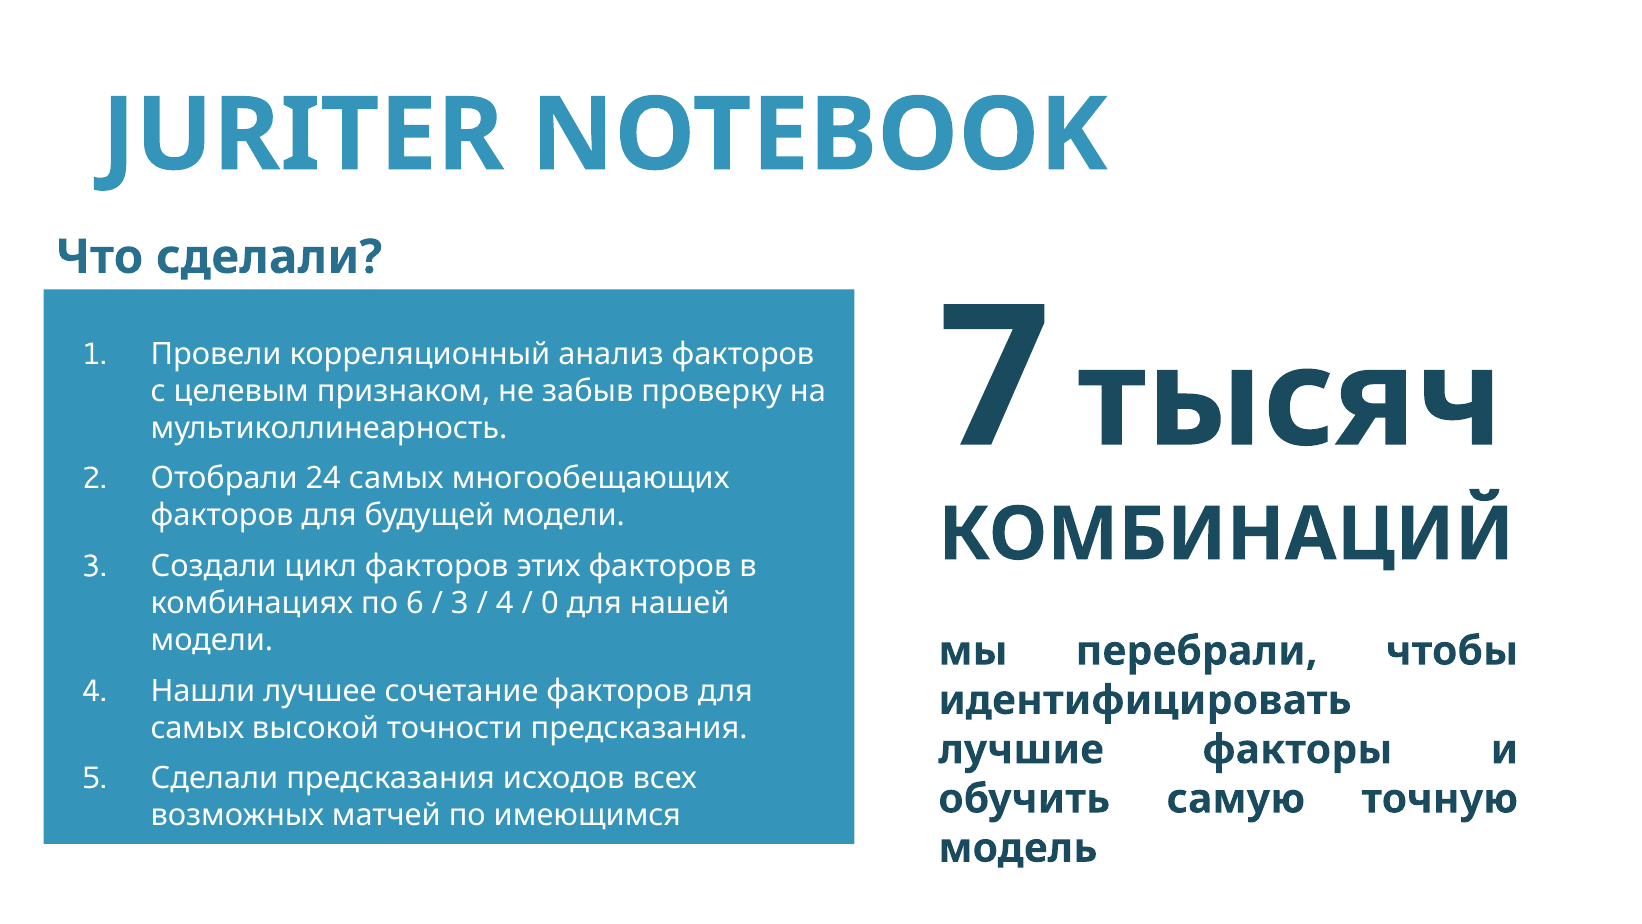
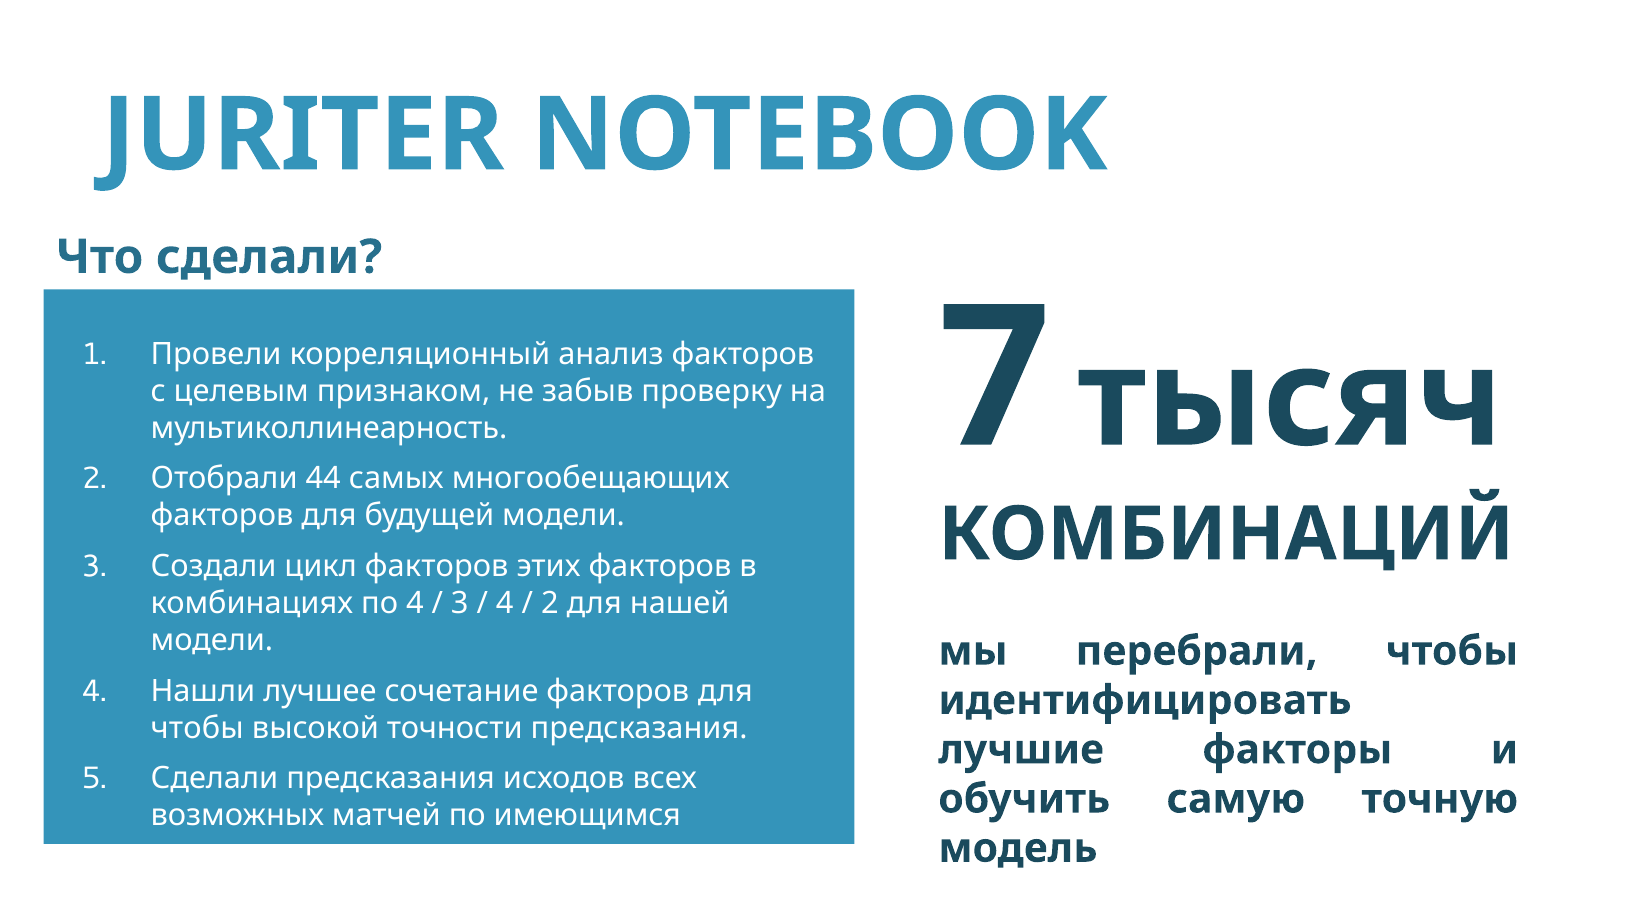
24: 24 -> 44 (323, 479)
по 6: 6 -> 4 (415, 603)
0: 0 -> 2 (550, 603)
самых: самых -> чтобы (197, 728)
